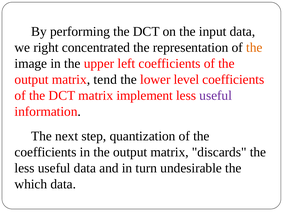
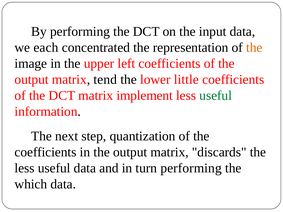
right: right -> each (46, 48)
level: level -> little (186, 80)
useful colour: purple -> green (216, 96)
turn undesirable: undesirable -> performing (191, 168)
